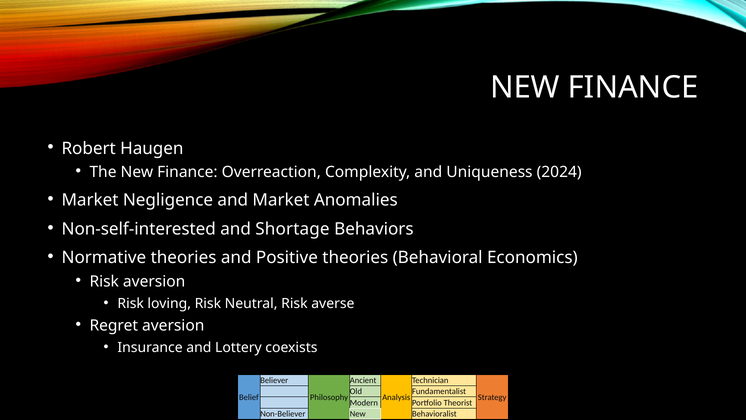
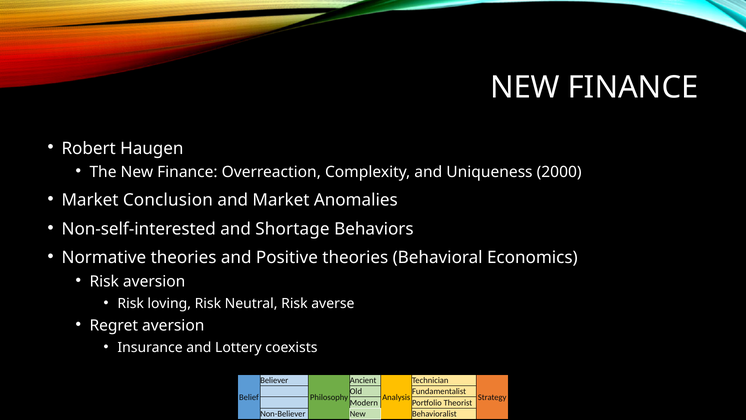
2024: 2024 -> 2000 (559, 172)
Negligence: Negligence -> Conclusion (168, 200)
